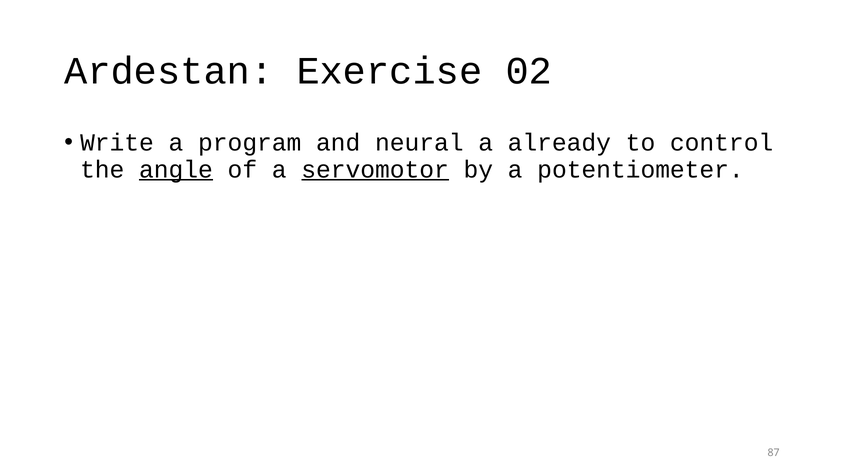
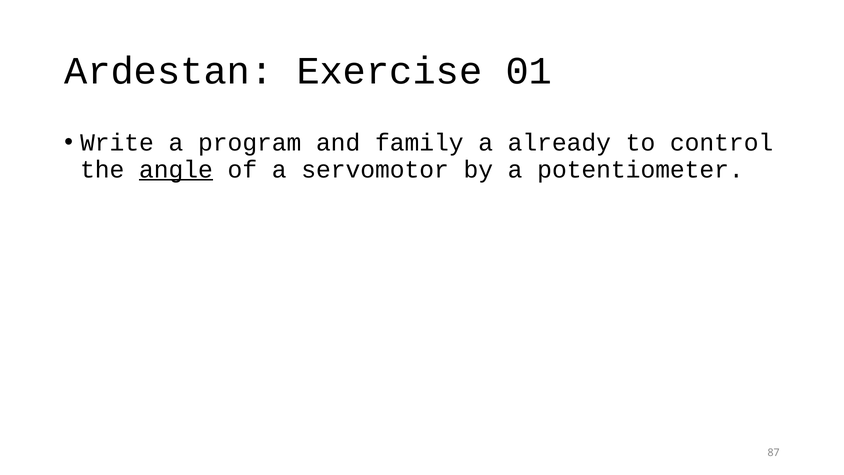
02: 02 -> 01 (529, 71)
neural: neural -> family (419, 143)
servomotor underline: present -> none (375, 169)
